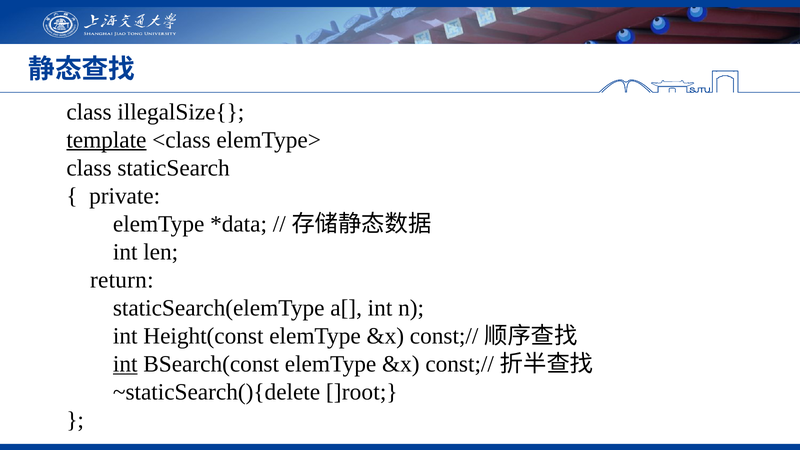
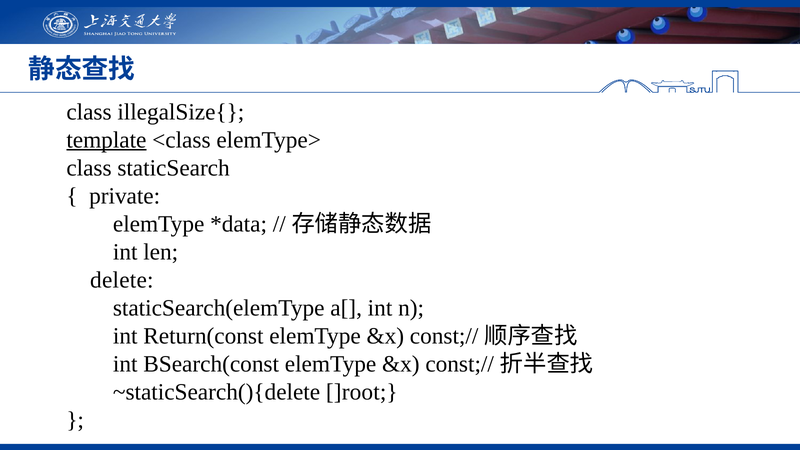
return: return -> delete (122, 280)
Height(const: Height(const -> Return(const (203, 336)
int underline: present -> none (125, 364)
